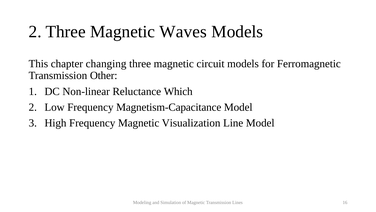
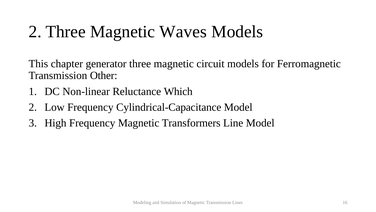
changing: changing -> generator (106, 64)
Magnetism-Capacitance: Magnetism-Capacitance -> Cylindrical-Capacitance (169, 107)
Visualization: Visualization -> Transformers (191, 123)
